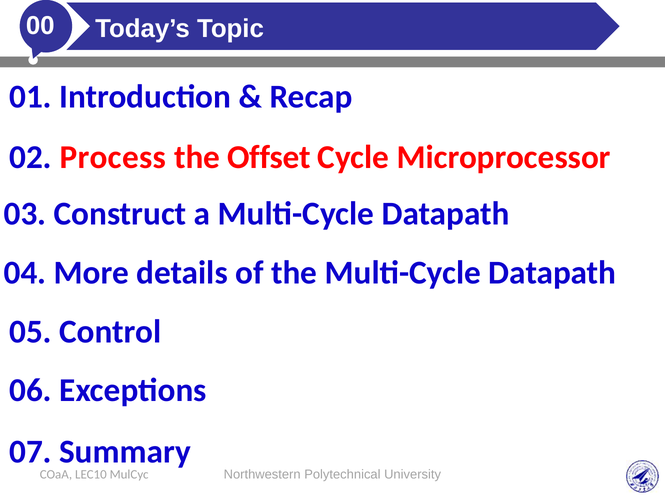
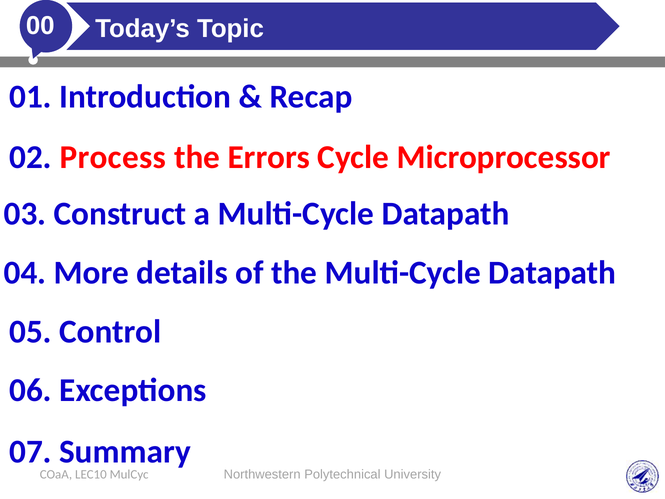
Offset: Offset -> Errors (269, 157)
